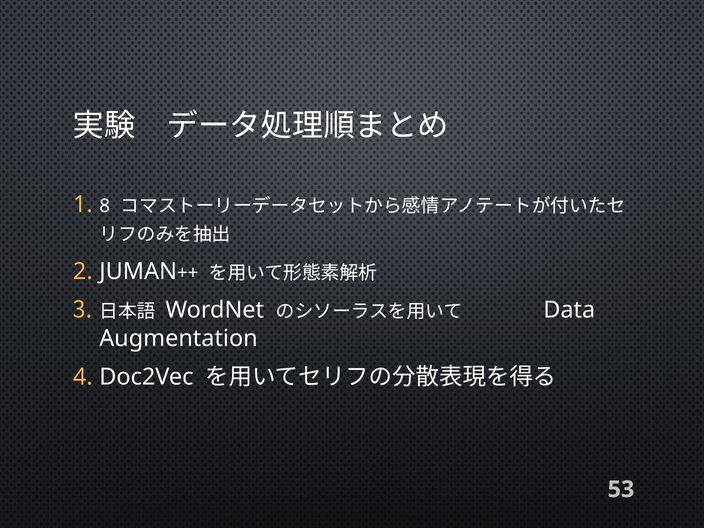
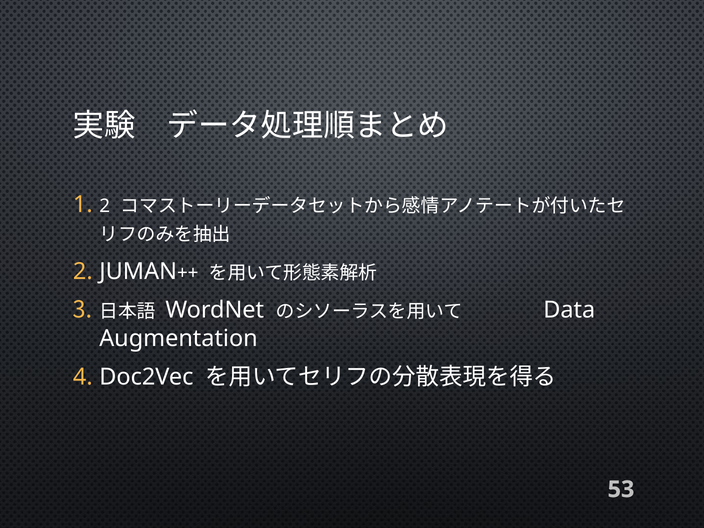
8: 8 -> 2 (105, 206)
